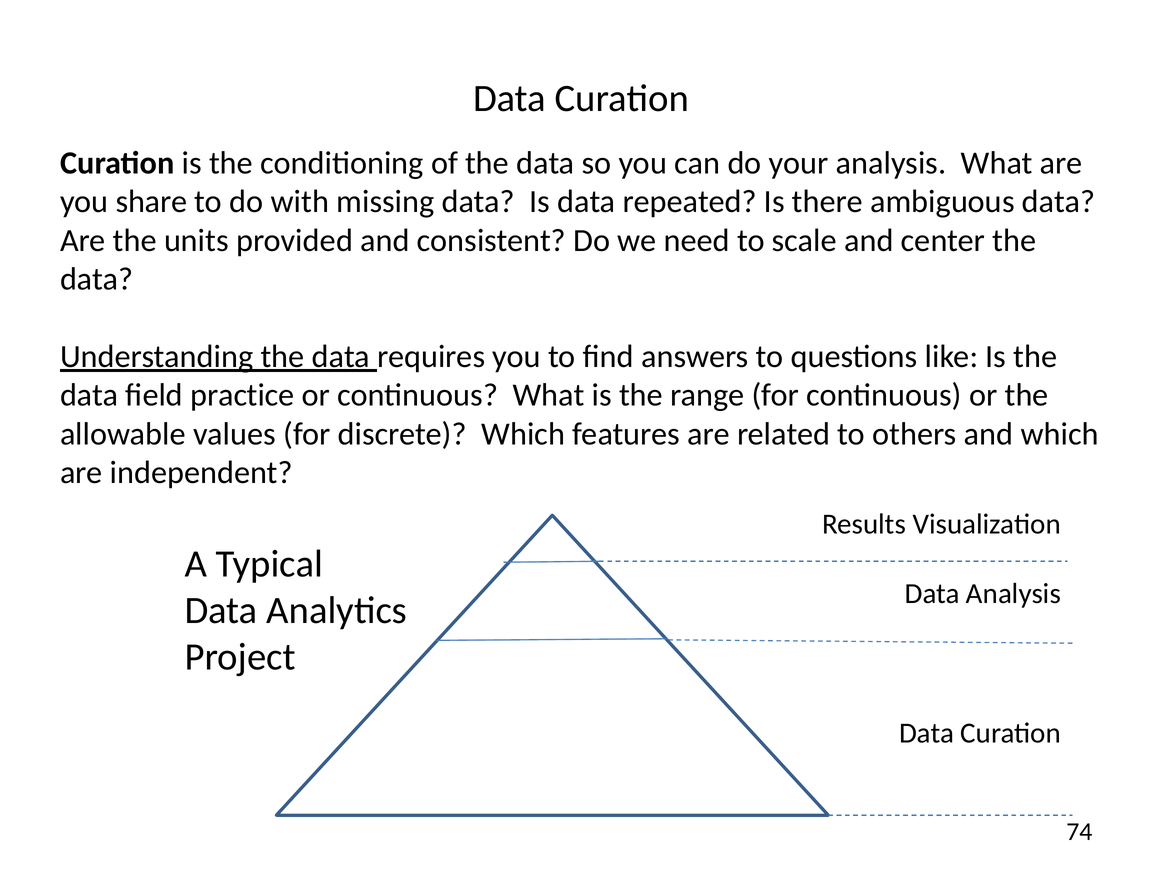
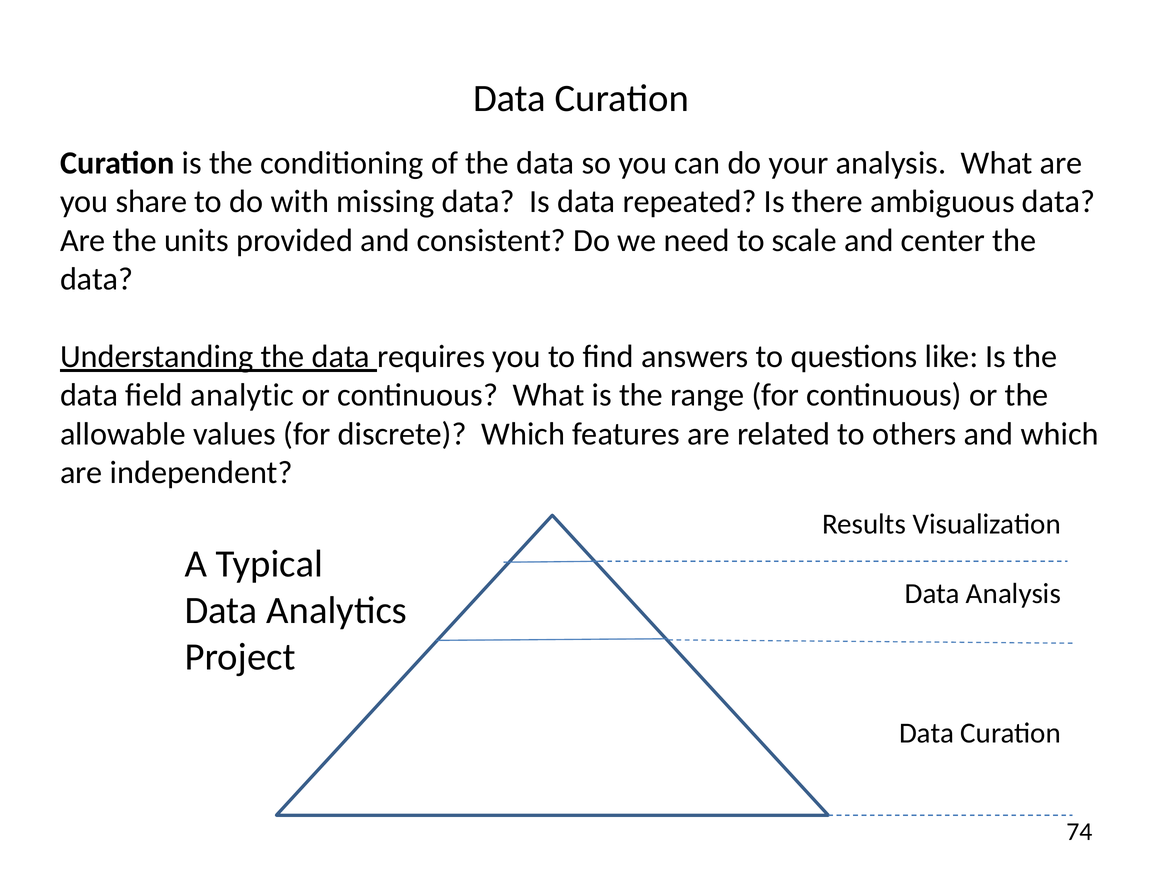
practice: practice -> analytic (242, 395)
